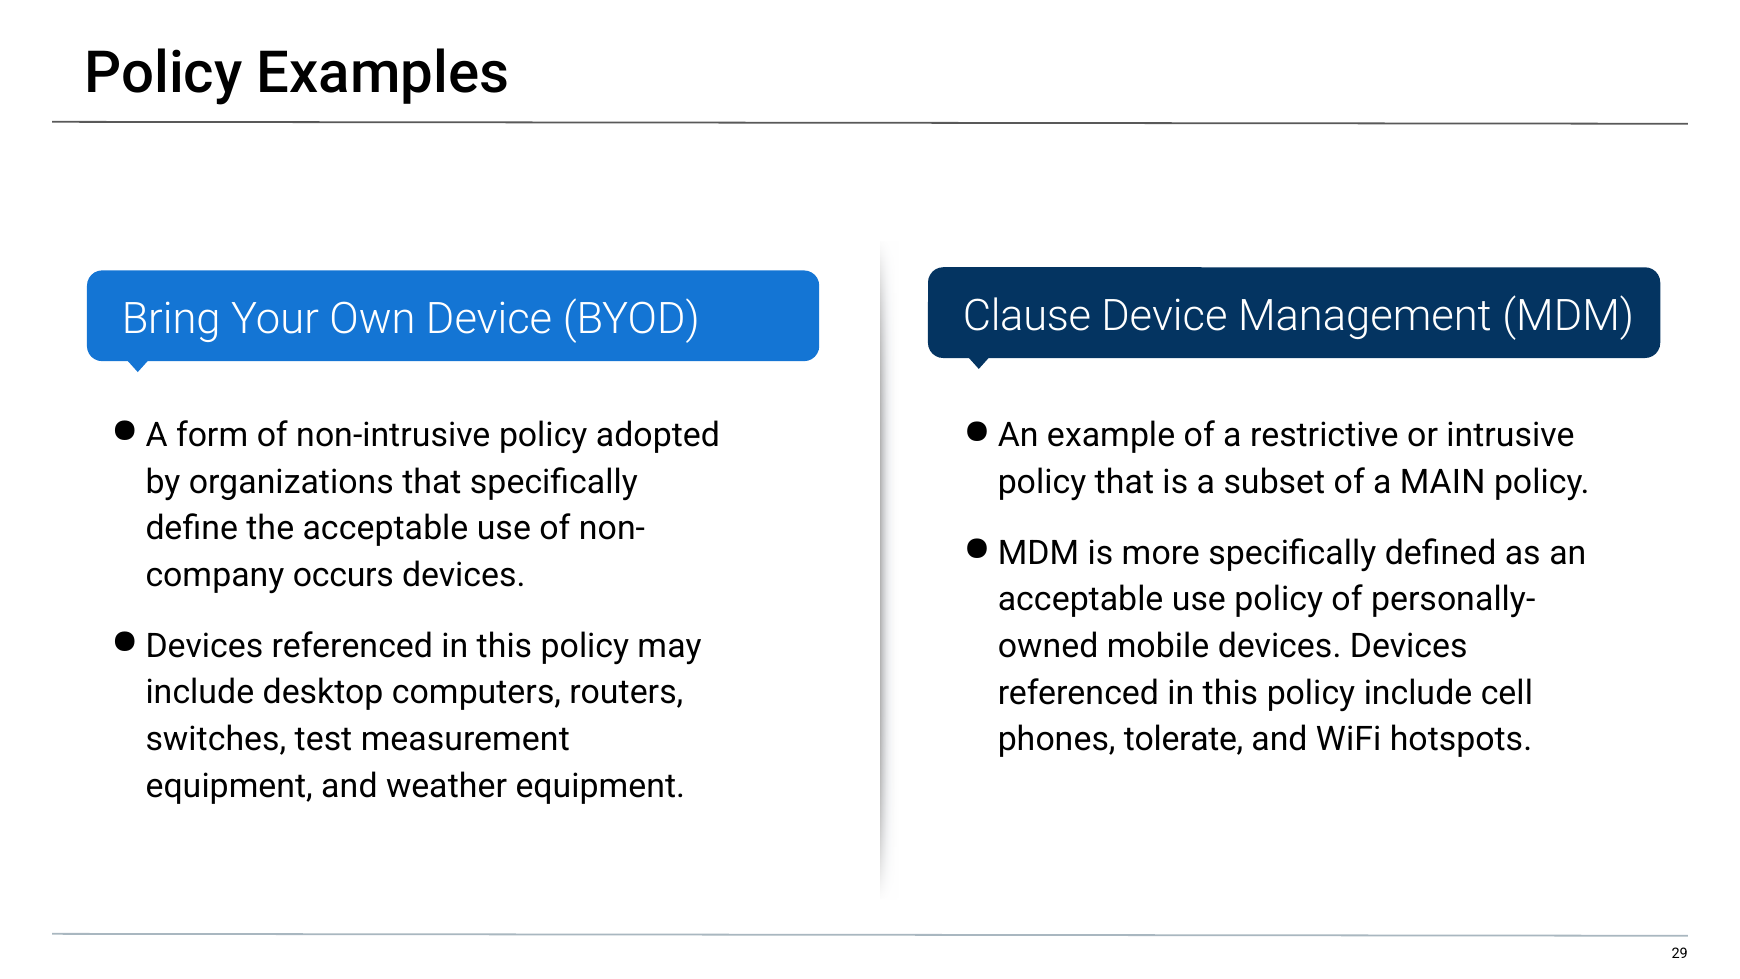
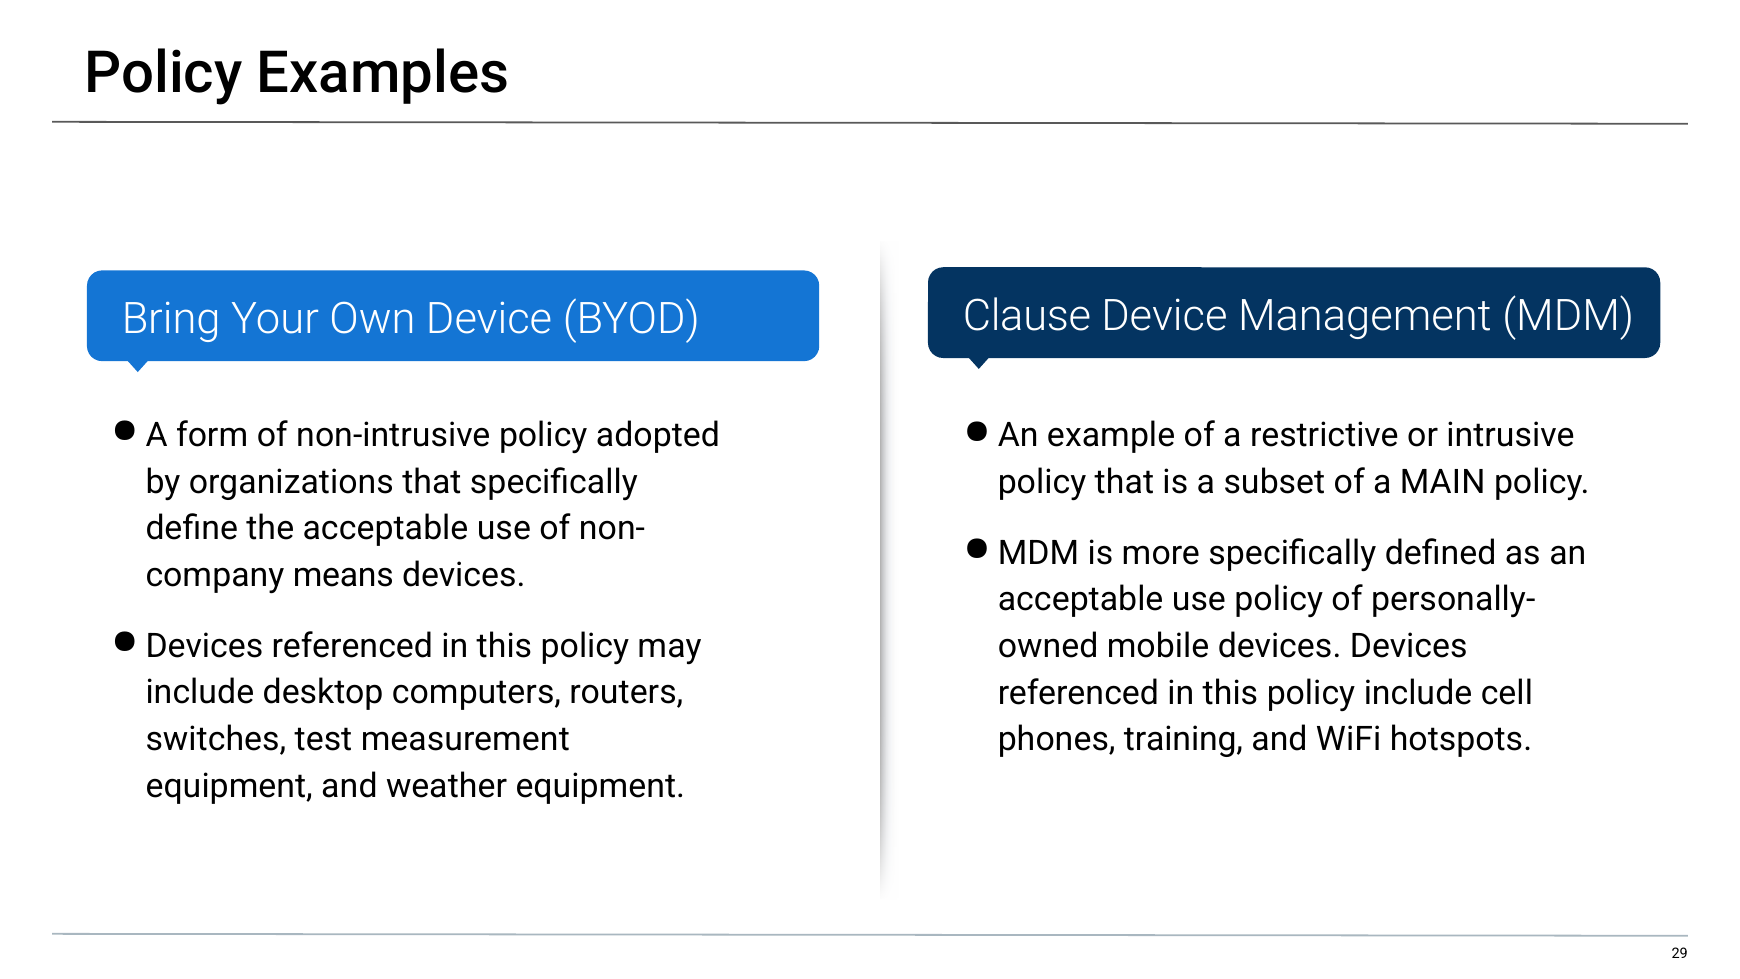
occurs: occurs -> means (343, 575)
tolerate: tolerate -> training (1184, 740)
